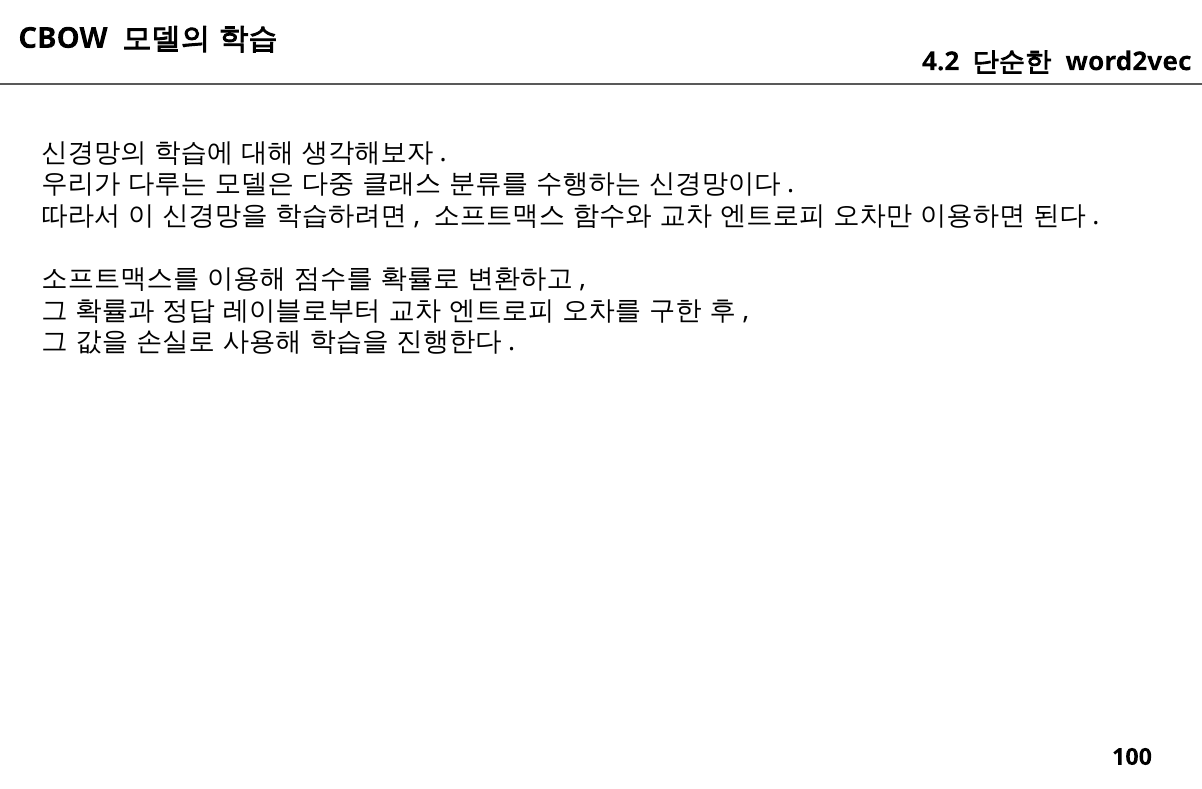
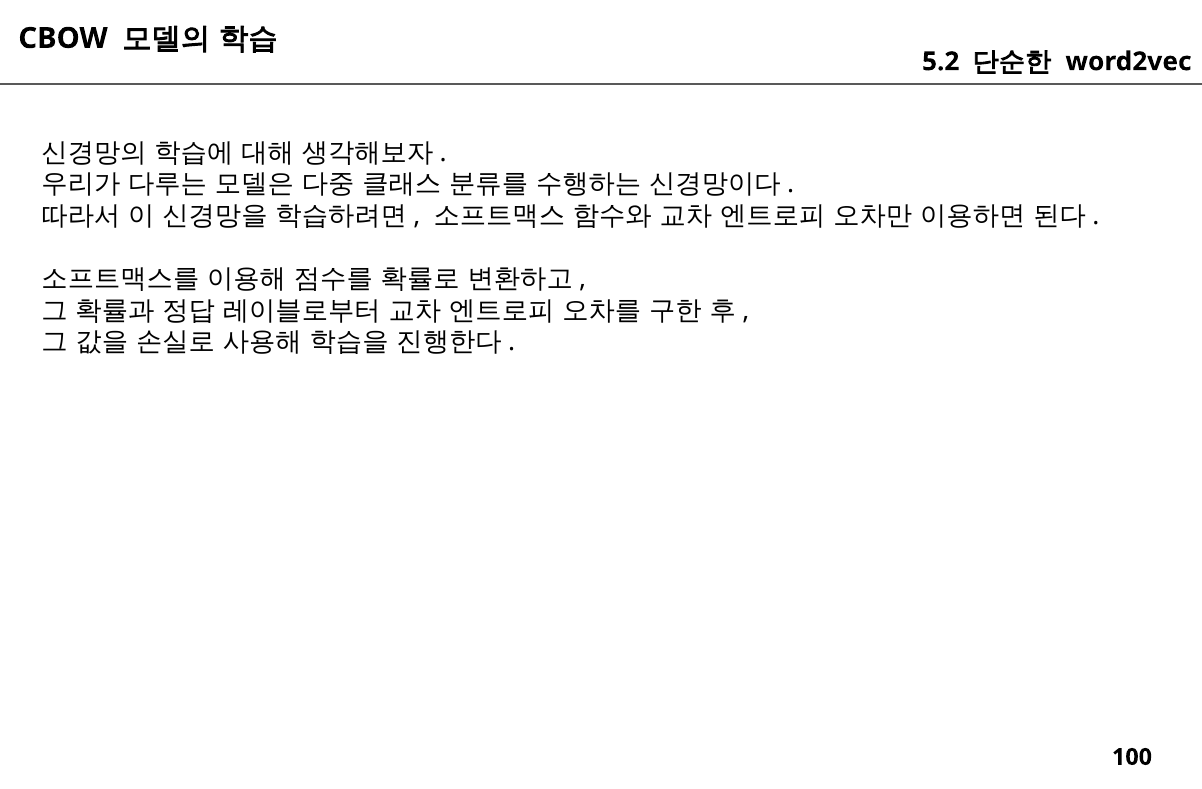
4.2: 4.2 -> 5.2 (941, 62)
